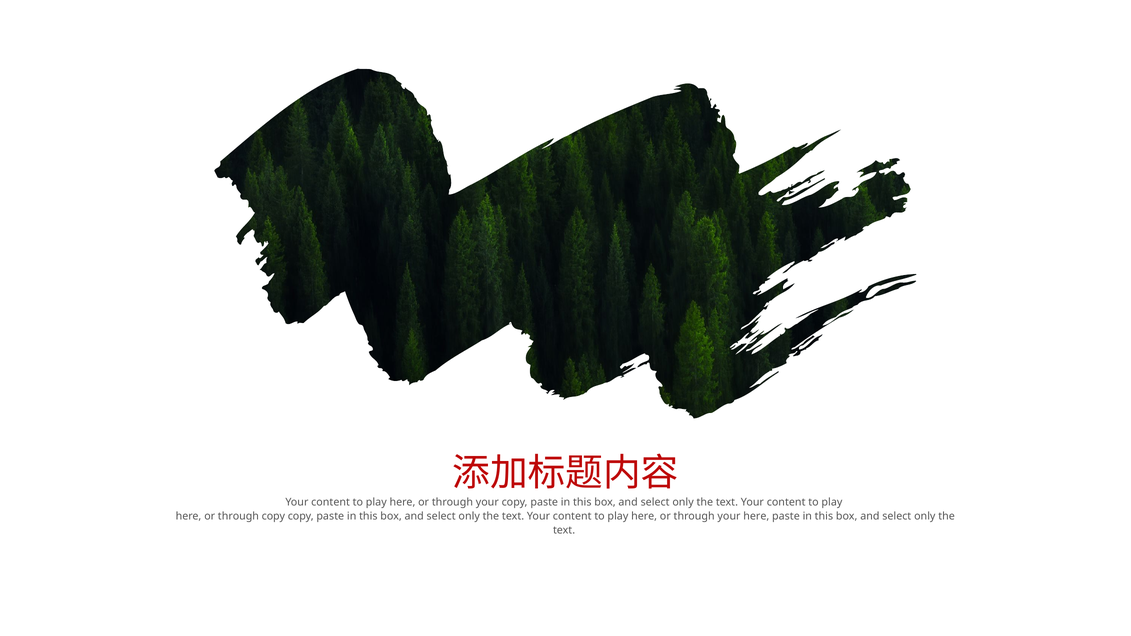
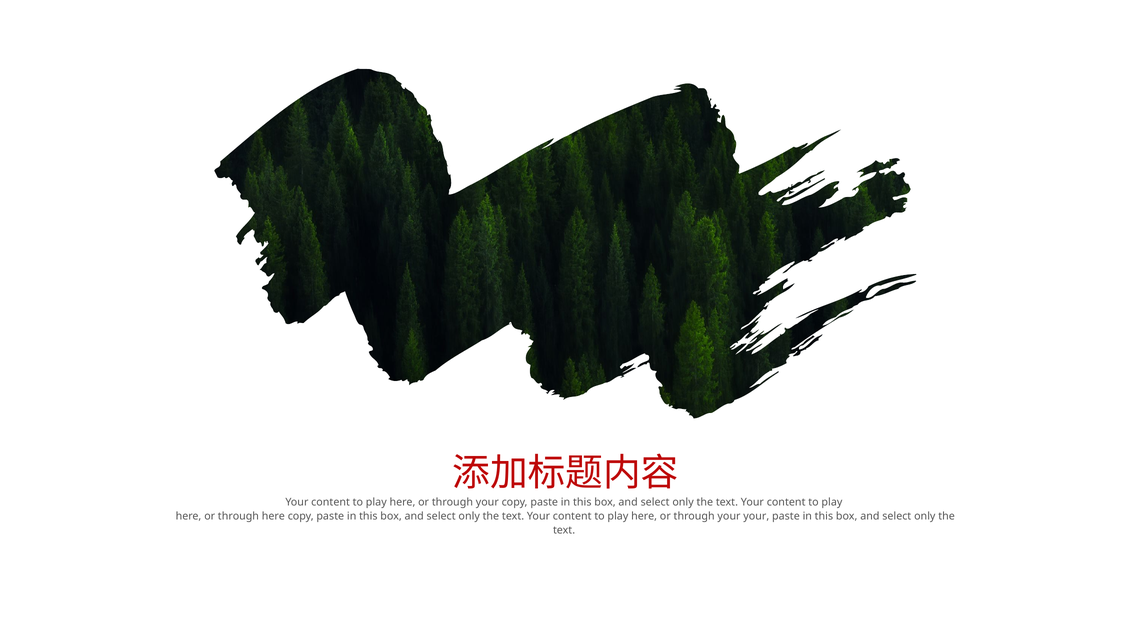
through copy: copy -> here (273, 516)
your here: here -> your (756, 516)
